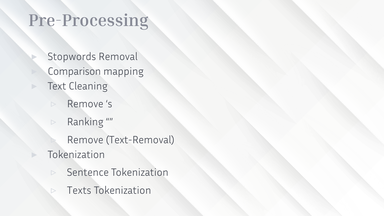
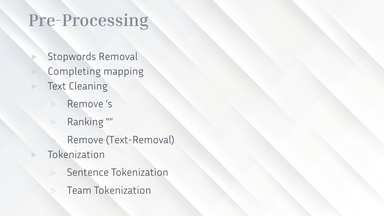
Comparison: Comparison -> Completing (74, 71)
Texts: Texts -> Team (79, 190)
